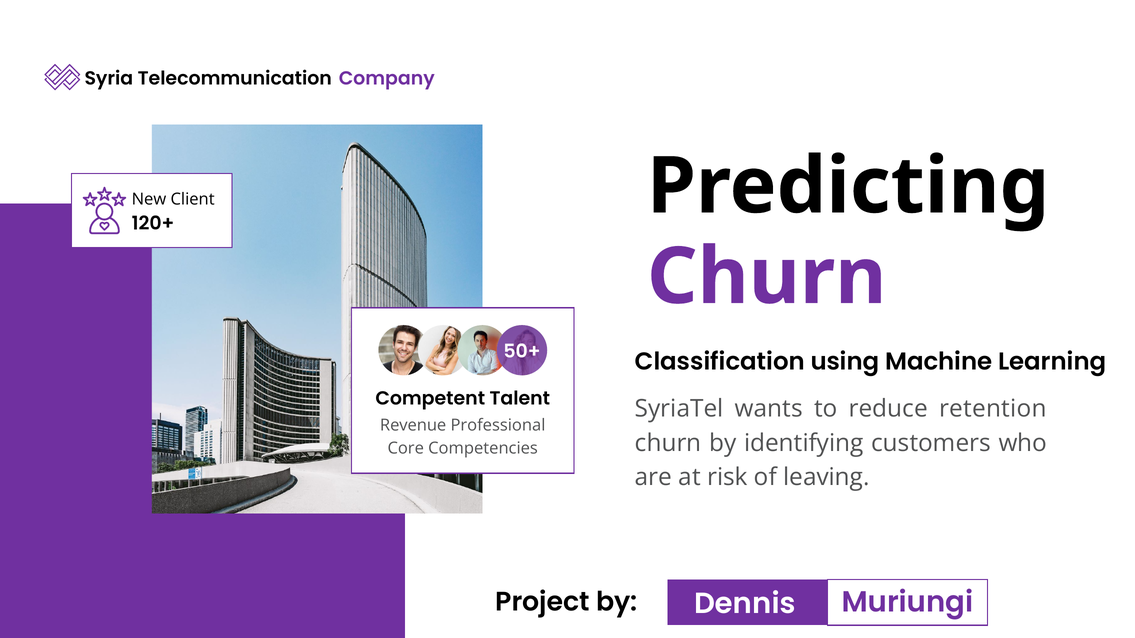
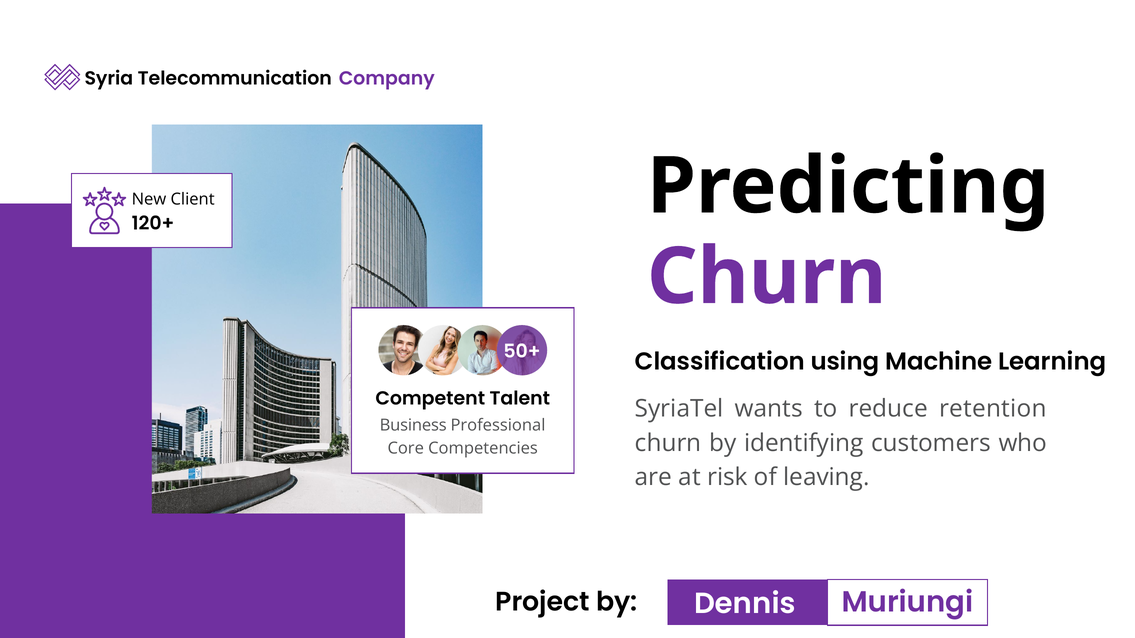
Revenue: Revenue -> Business (413, 426)
